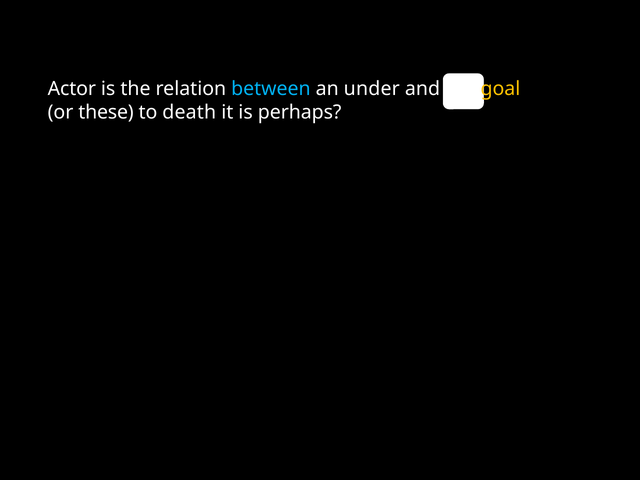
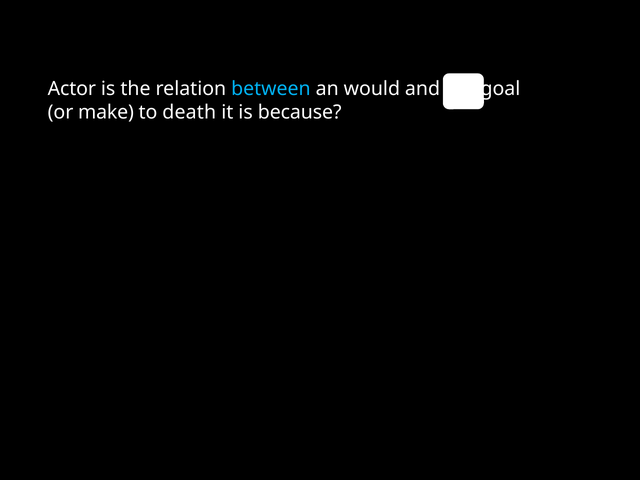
under: under -> would (372, 89)
goal colour: yellow -> white (500, 89)
these: these -> make (106, 112)
perhaps: perhaps -> because (300, 112)
